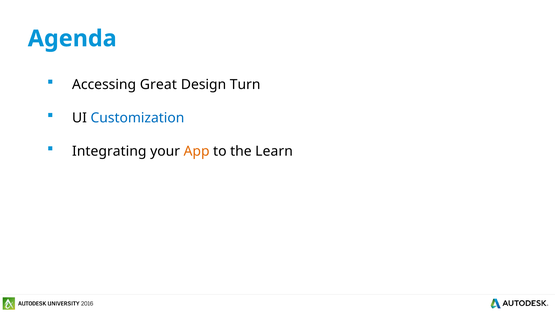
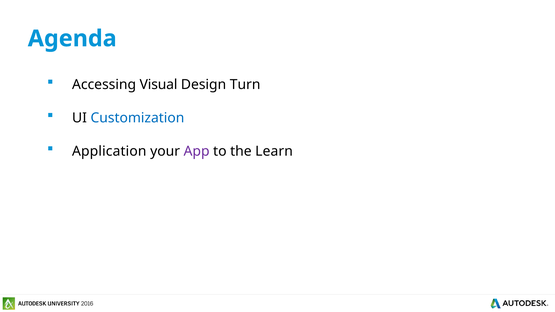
Great: Great -> Visual (159, 85)
Integrating: Integrating -> Application (109, 151)
App colour: orange -> purple (197, 151)
